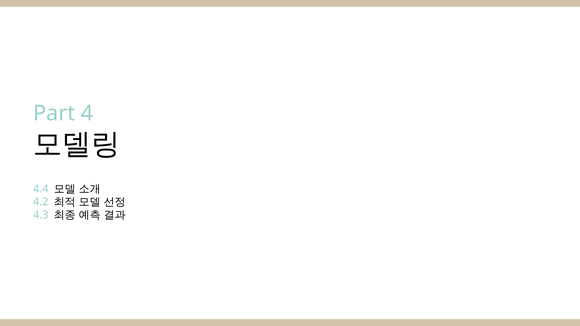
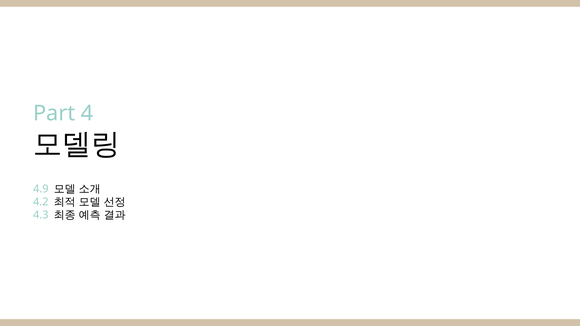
4.4: 4.4 -> 4.9 (41, 189)
